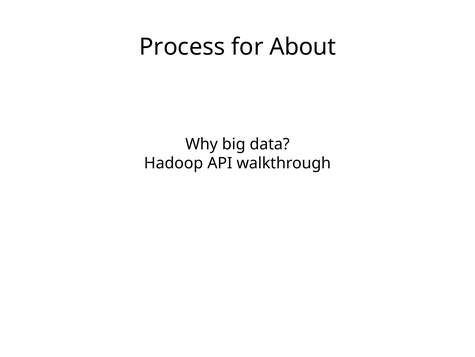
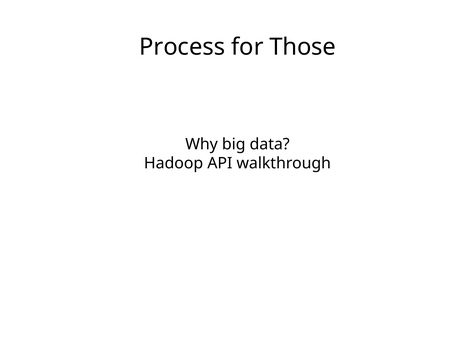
About: About -> Those (303, 47)
